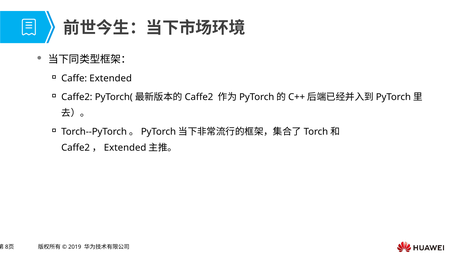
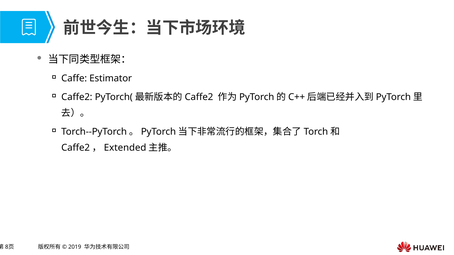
Caffe Extended: Extended -> Estimator (111, 79)
